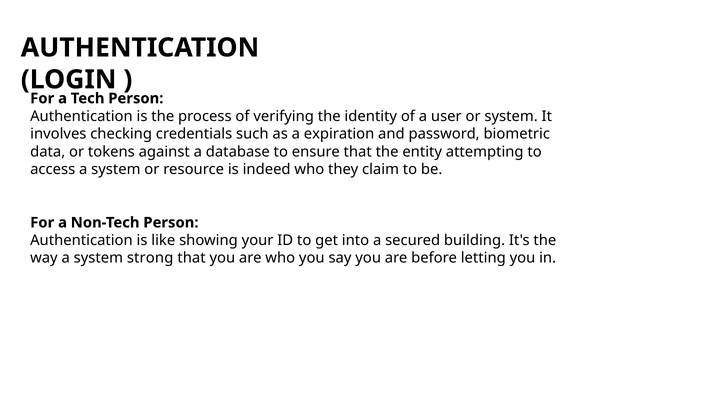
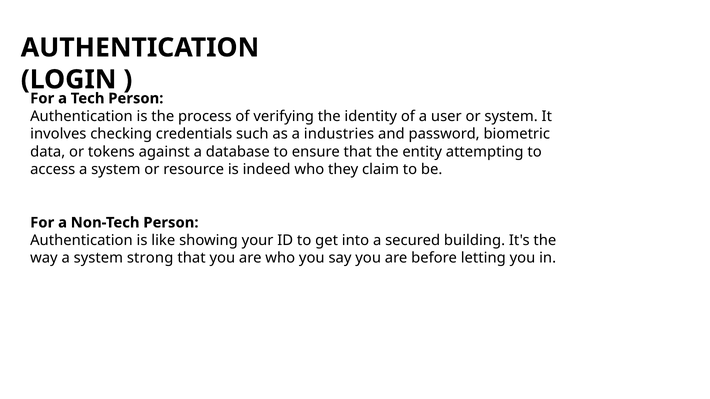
expiration: expiration -> industries (339, 134)
